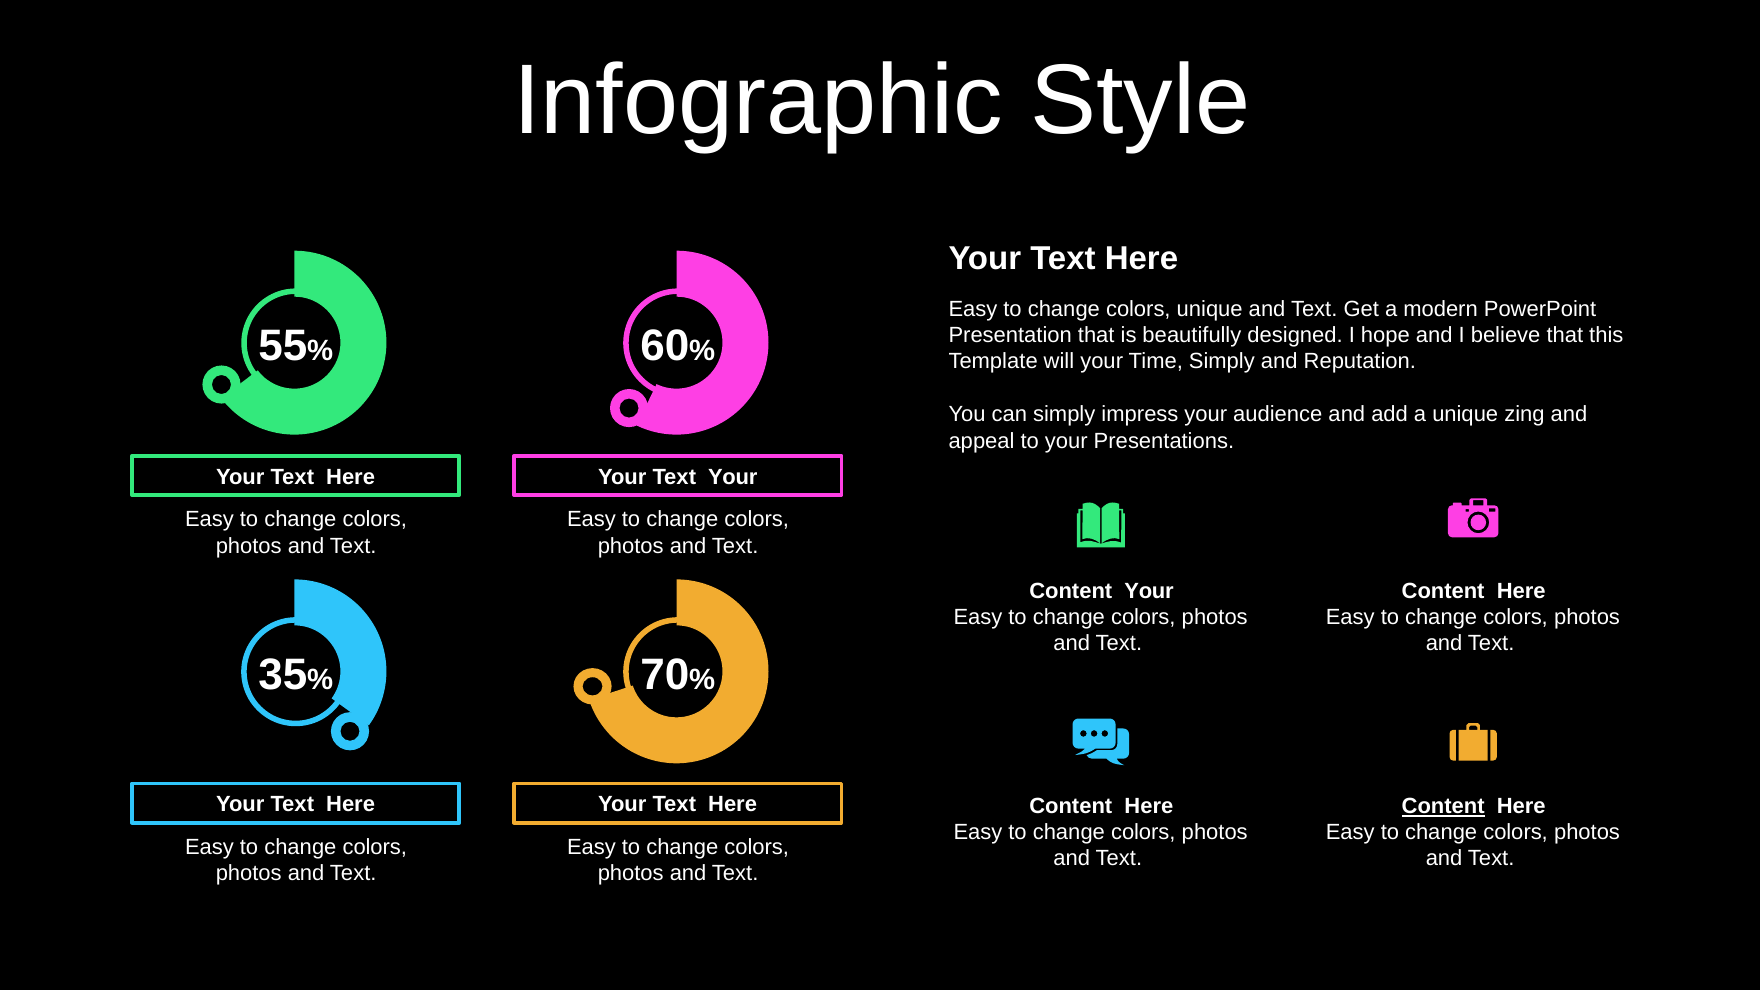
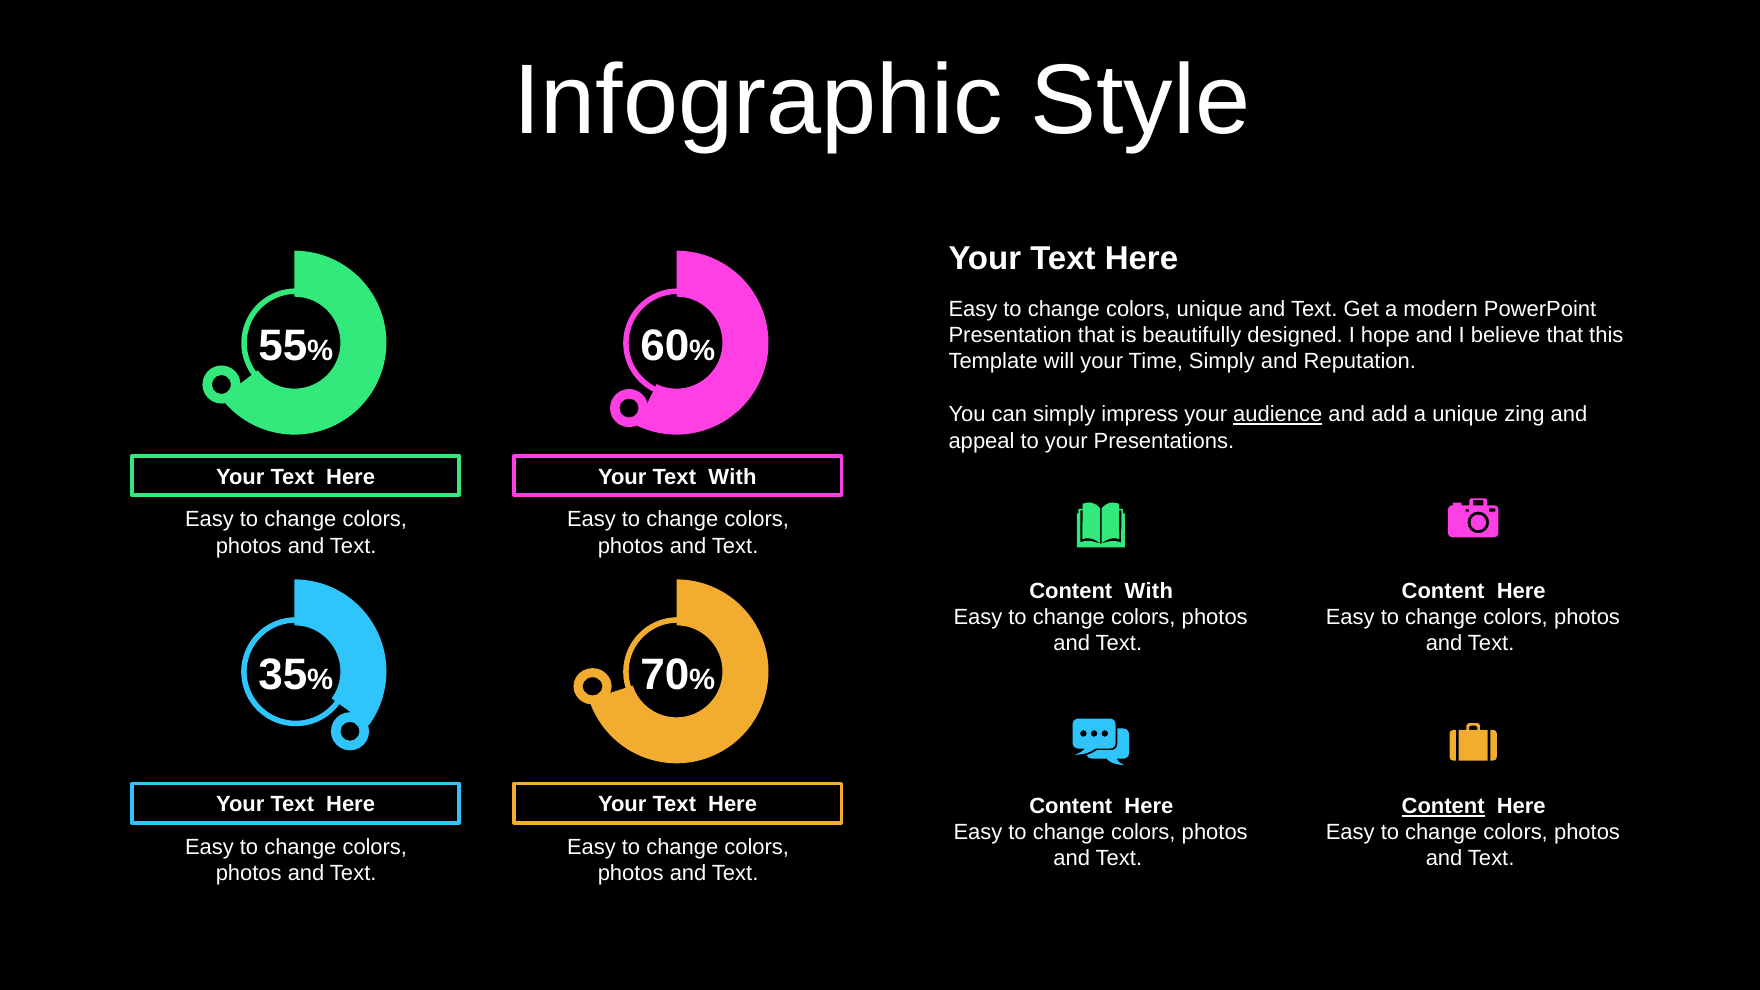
audience underline: none -> present (1278, 414)
Your Text Your: Your -> With (732, 477)
Content Your: Your -> With (1149, 592)
